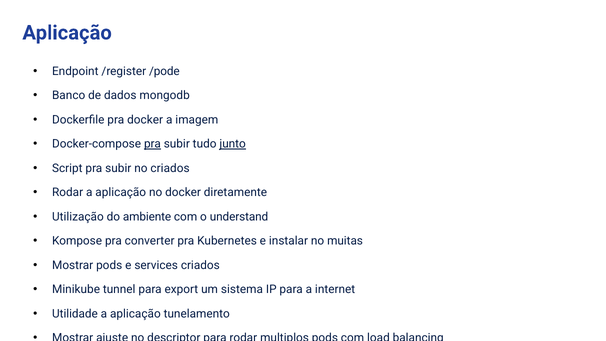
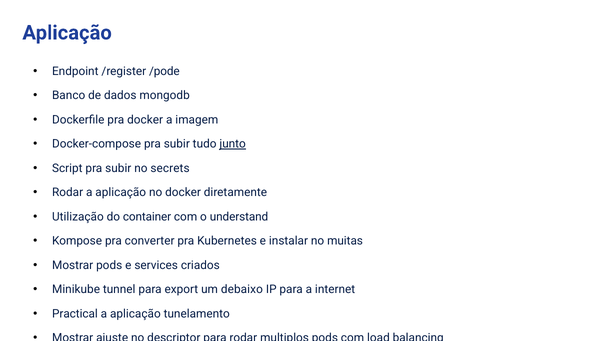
pra underline: present -> none (152, 144)
no criados: criados -> secrets (170, 168)
ambiente: ambiente -> container (147, 217)
sistema: sistema -> debaixo (242, 289)
Utilidade: Utilidade -> Practical (75, 314)
